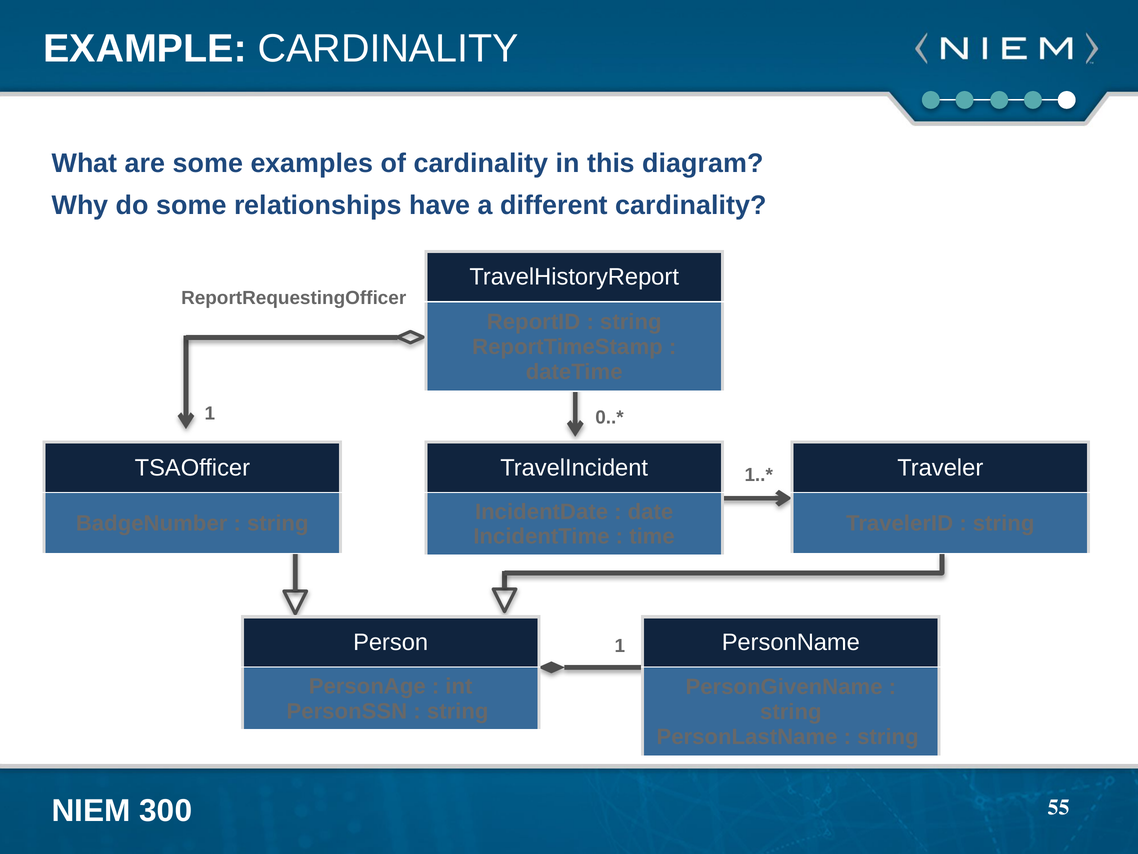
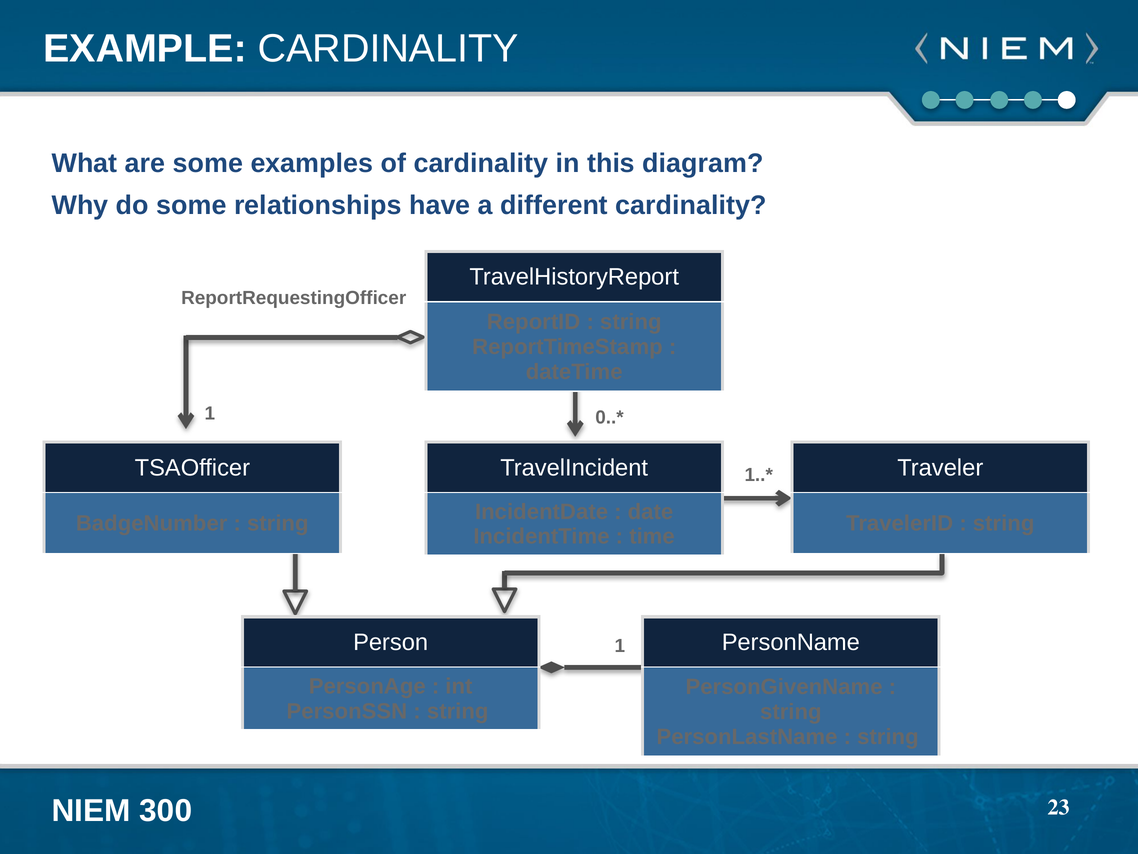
55: 55 -> 23 (1059, 807)
